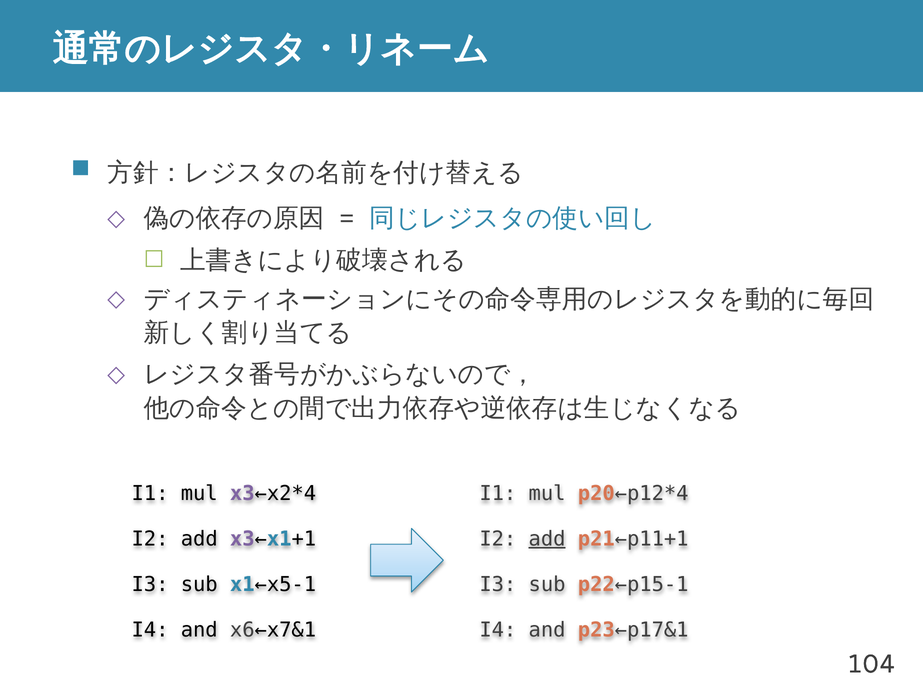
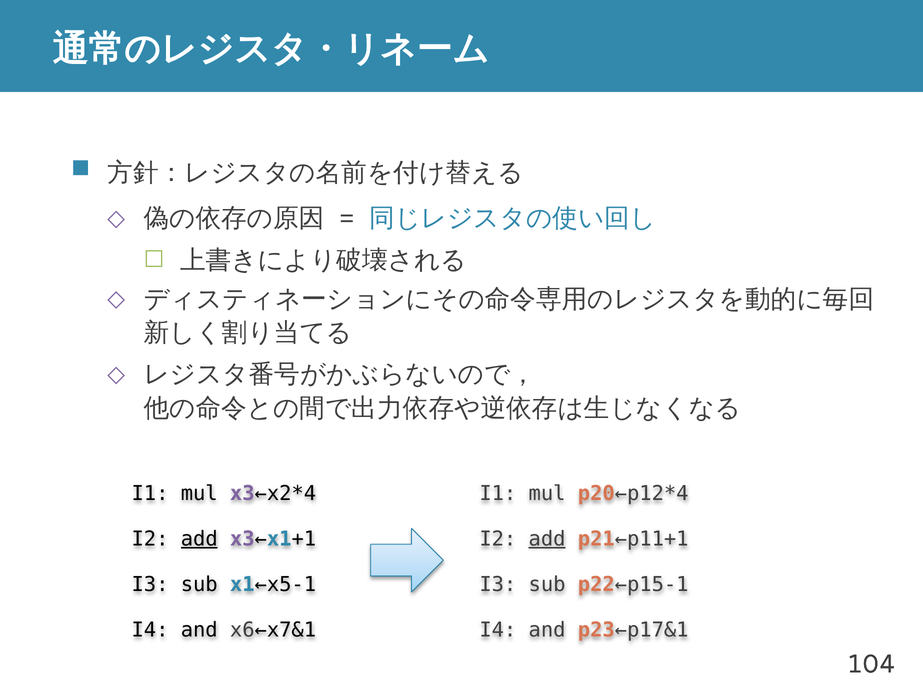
add underline: none -> present (199, 538)
